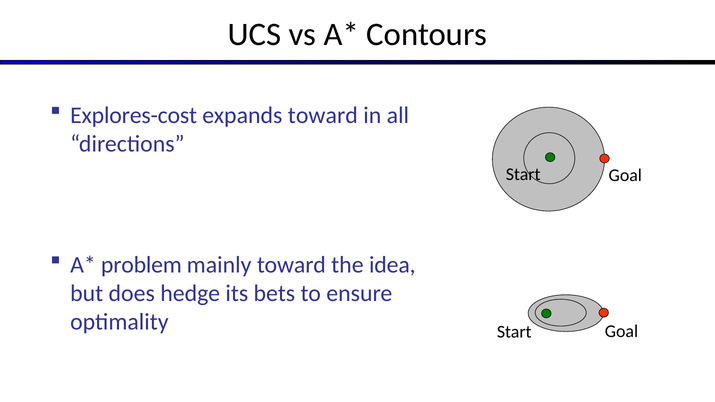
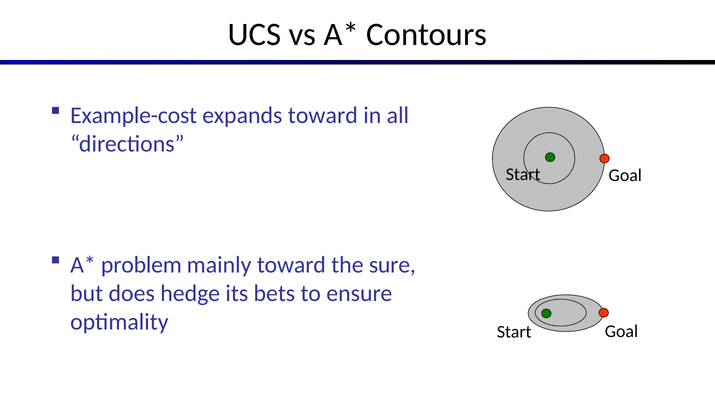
Explores-cost: Explores-cost -> Example-cost (134, 115)
idea: idea -> sure (392, 265)
